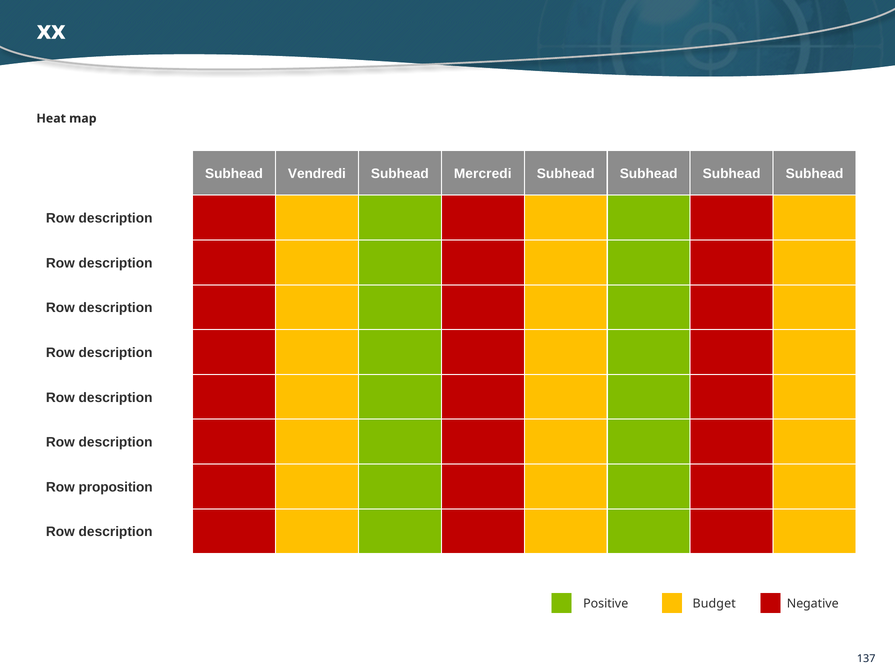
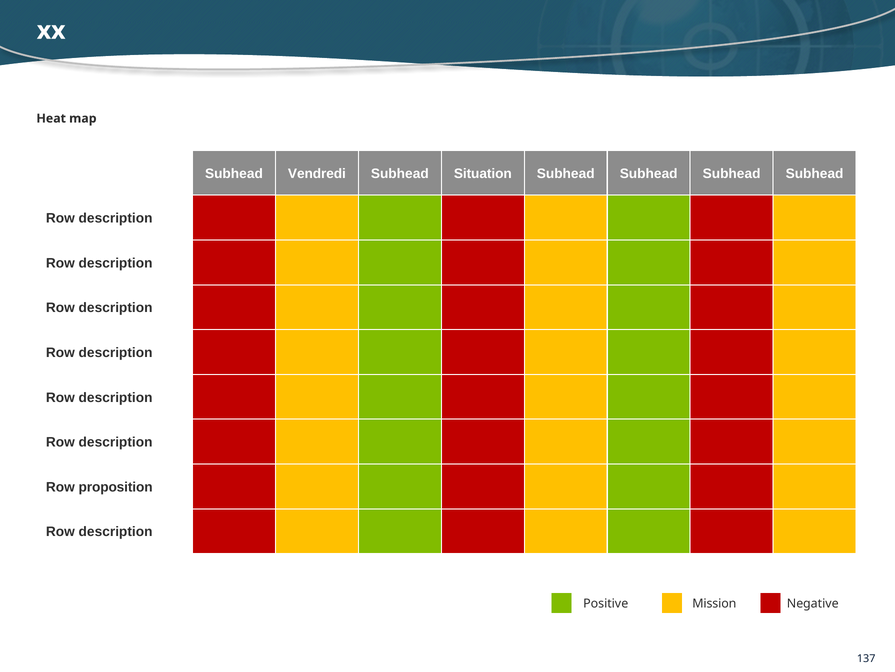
Mercredi: Mercredi -> Situation (483, 173)
Budget: Budget -> Mission (714, 603)
